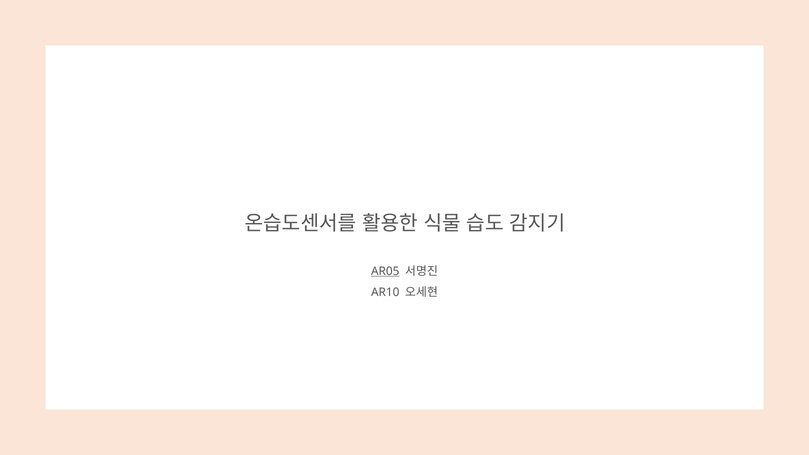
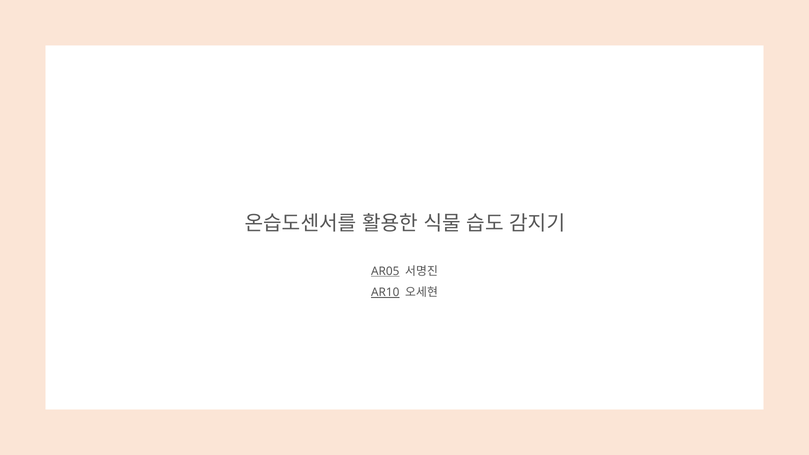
AR10 underline: none -> present (385, 293)
